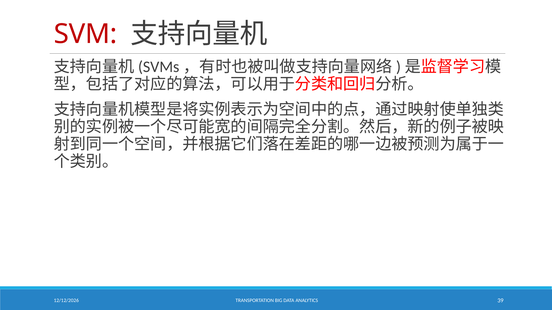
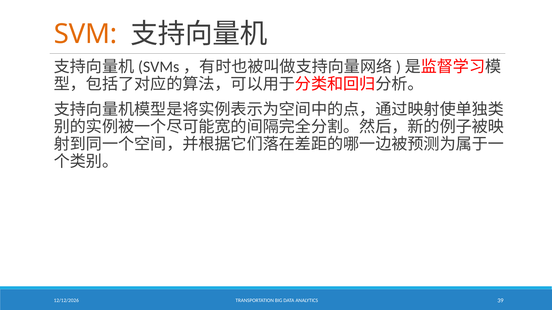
SVM colour: red -> orange (86, 34)
